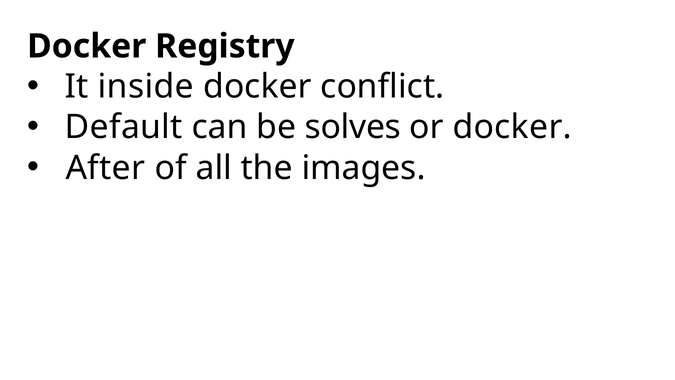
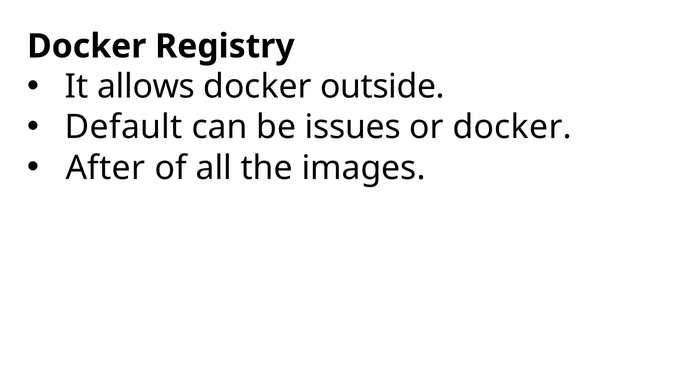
inside: inside -> allows (146, 87)
conflict: conflict -> outside (383, 87)
solves: solves -> issues (353, 127)
